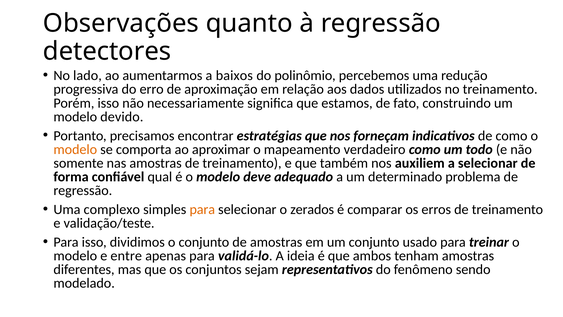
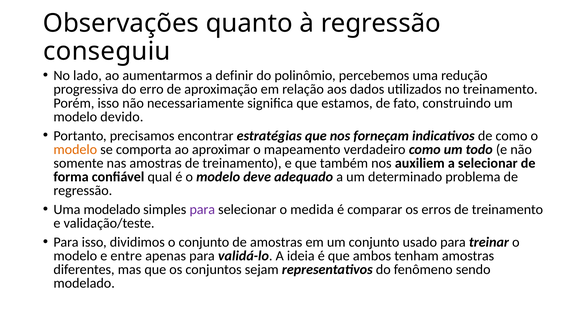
detectores: detectores -> conseguiu (107, 51)
baixos: baixos -> definir (234, 76)
Uma complexo: complexo -> modelado (112, 209)
para colour: orange -> purple (202, 209)
zerados: zerados -> medida (312, 209)
